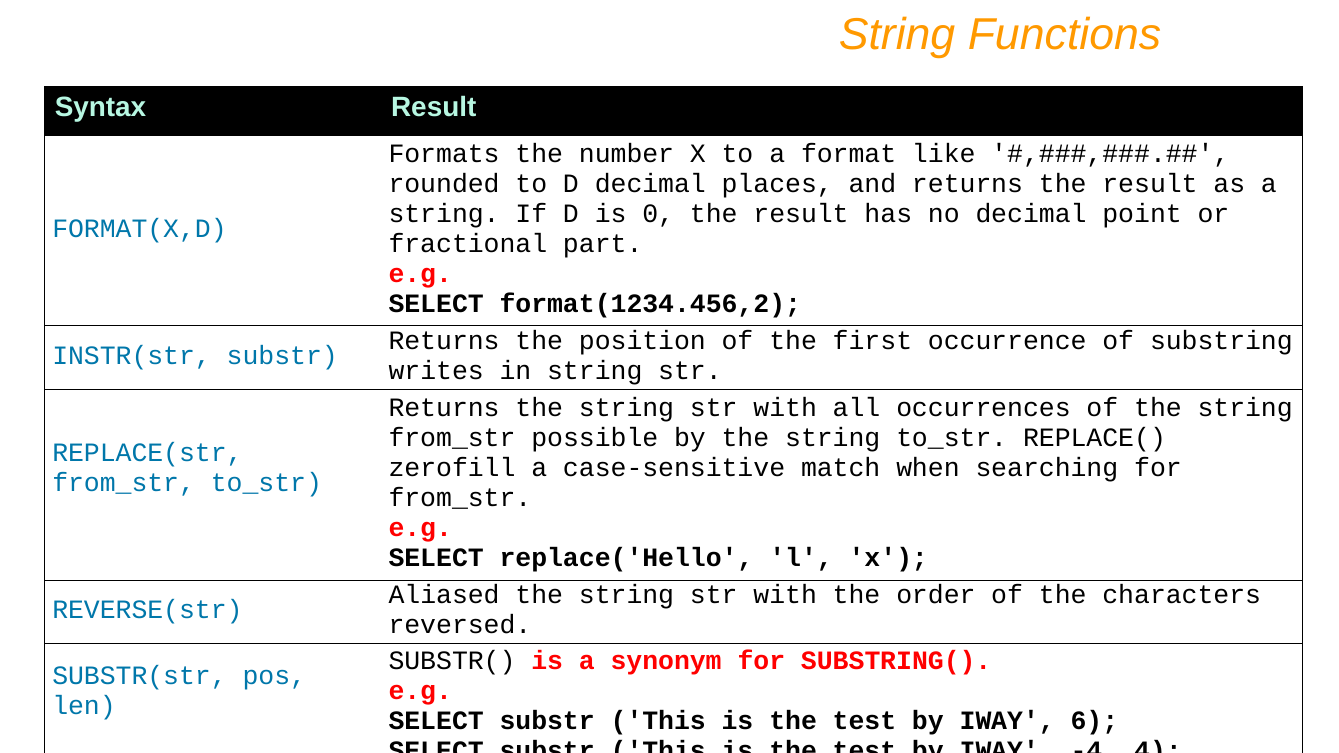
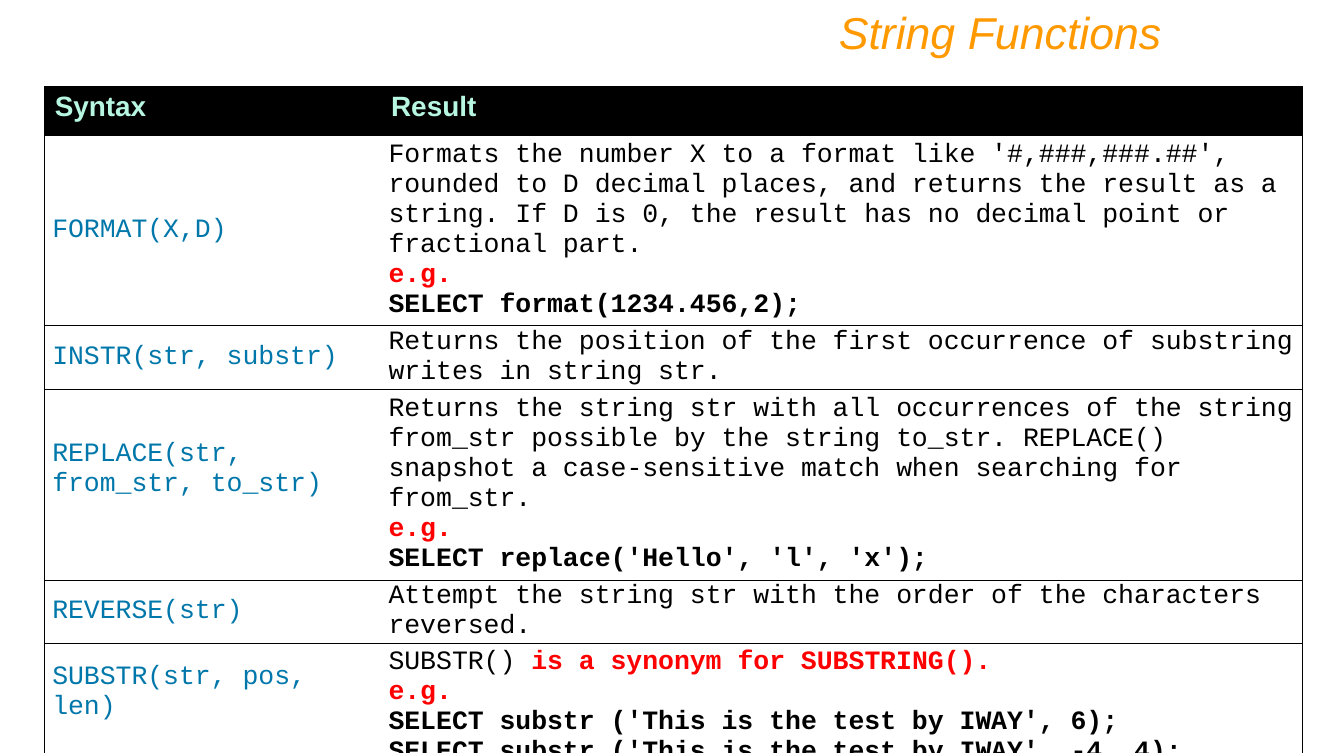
zerofill: zerofill -> snapshot (452, 468)
Aliased: Aliased -> Attempt (444, 595)
